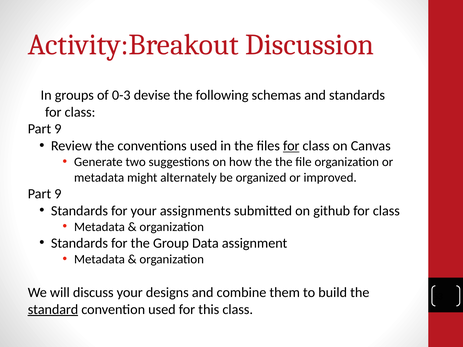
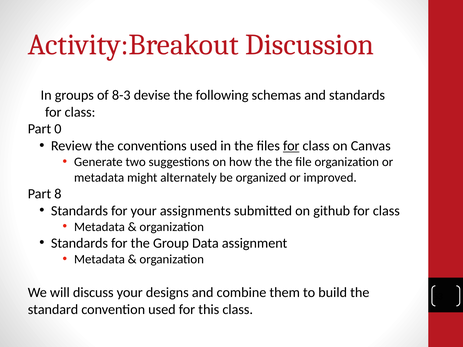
0-3: 0-3 -> 8-3 (121, 95)
9: 9 -> 0 (58, 129)
9: 9 -> 8 (58, 194)
standard underline: present -> none (53, 310)
